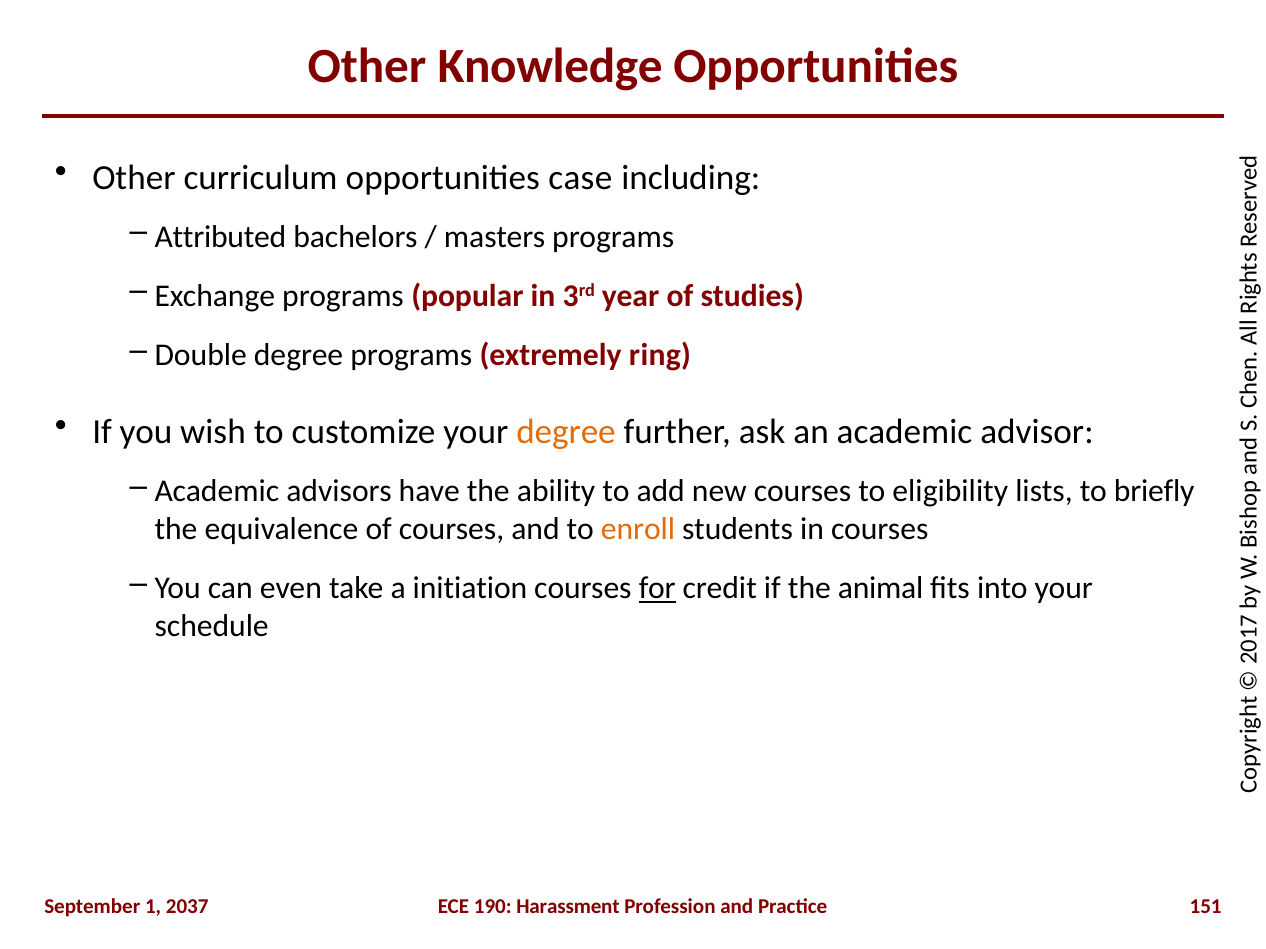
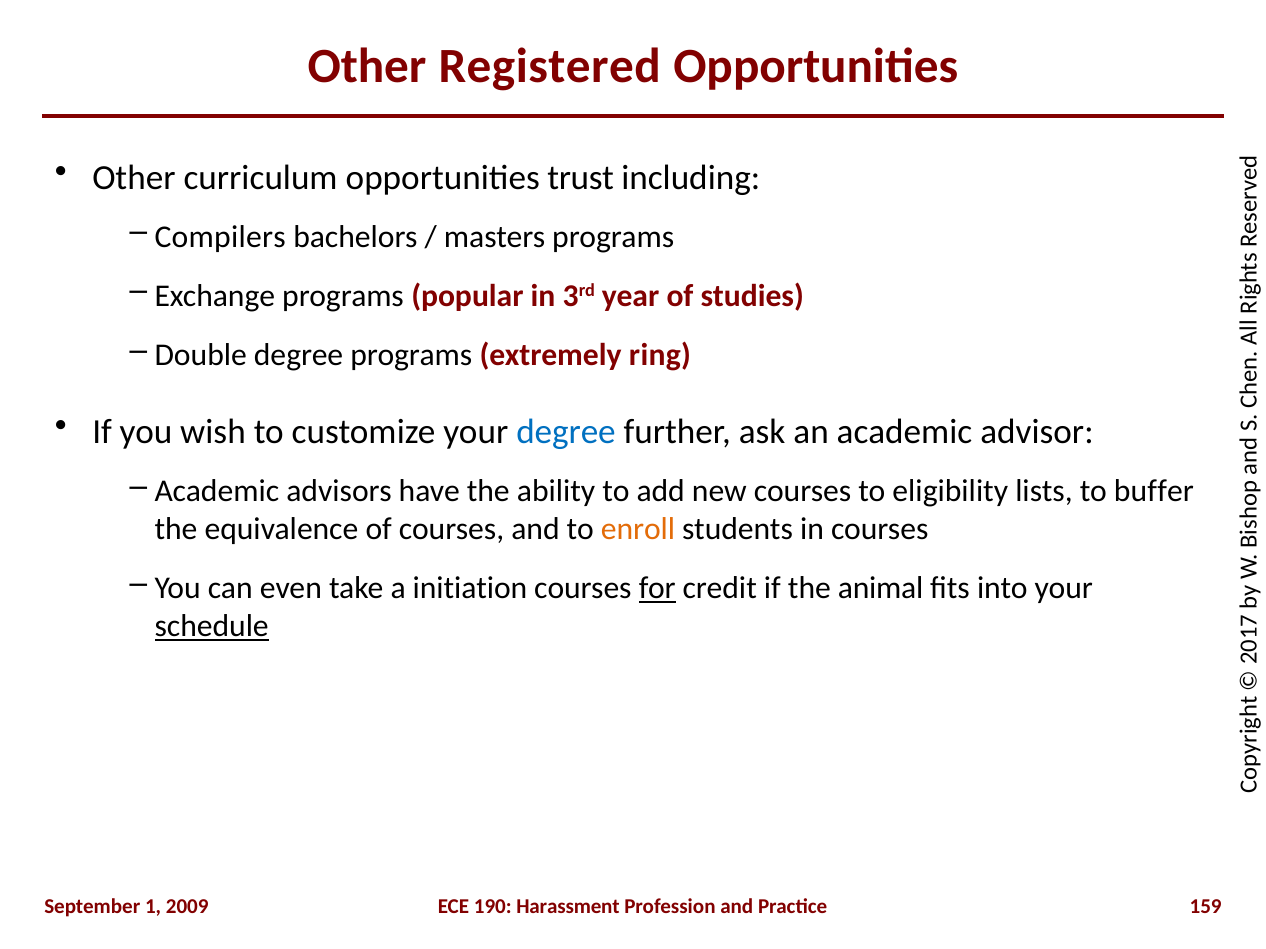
Knowledge: Knowledge -> Registered (550, 67)
case: case -> trust (581, 178)
Attributed: Attributed -> Compilers (220, 237)
degree colour: orange -> blue (566, 432)
briefly: briefly -> buffer (1154, 491)
schedule underline: none -> present (212, 627)
2037: 2037 -> 2009 (187, 907)
151: 151 -> 159 (1206, 907)
